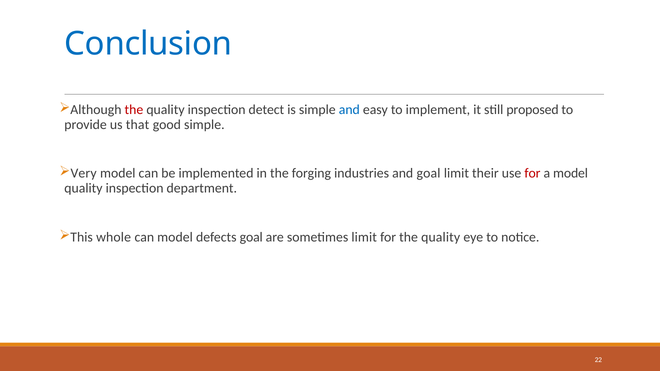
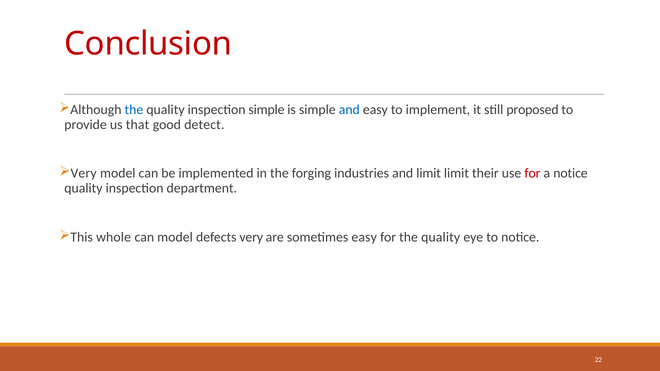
Conclusion colour: blue -> red (148, 44)
the colour: red -> blue (134, 110)
inspection detect: detect -> simple (266, 110)
good simple: simple -> detect (204, 125)
and goal: goal -> limit (429, 174)
a model: model -> notice (570, 174)
defects goal: goal -> very (251, 237)
sometimes limit: limit -> easy (364, 237)
